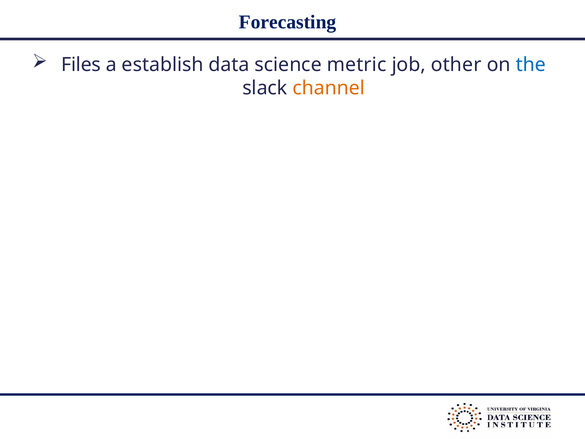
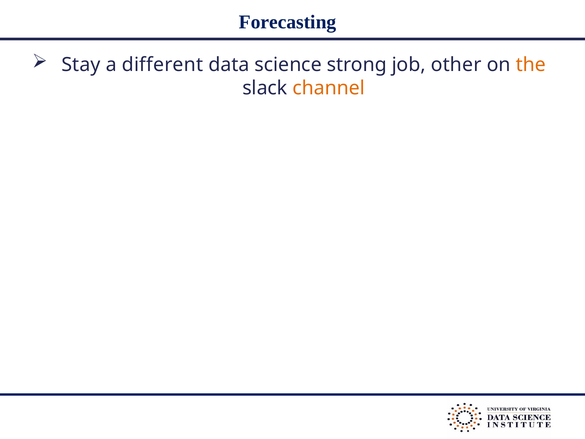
Files: Files -> Stay (81, 65)
establish: establish -> different (162, 65)
metric: metric -> strong (357, 65)
the colour: blue -> orange (531, 65)
